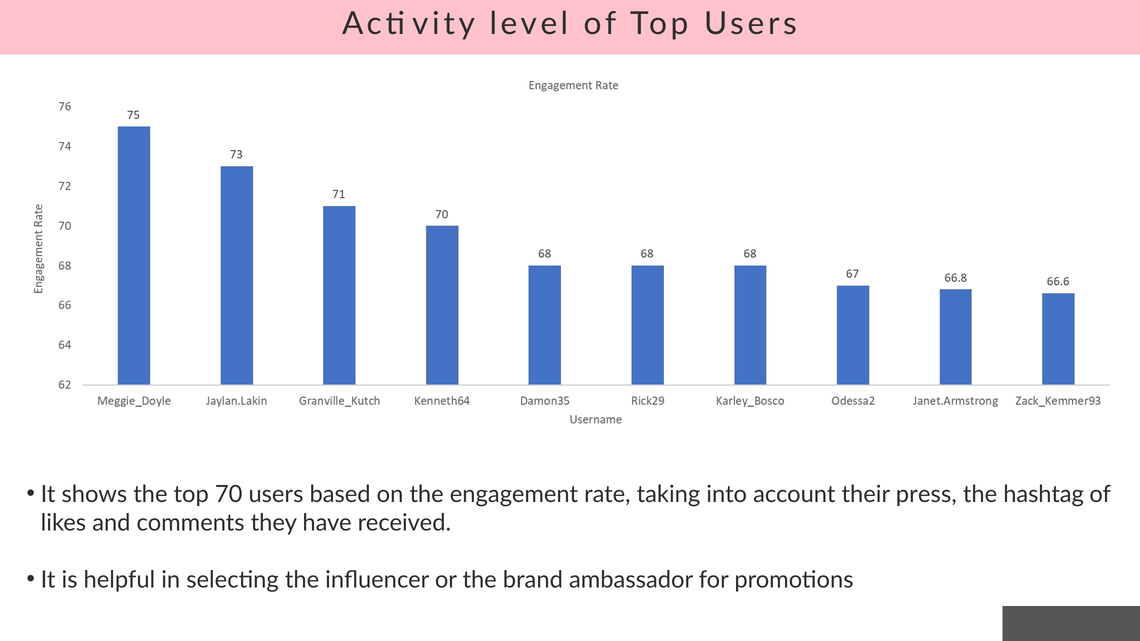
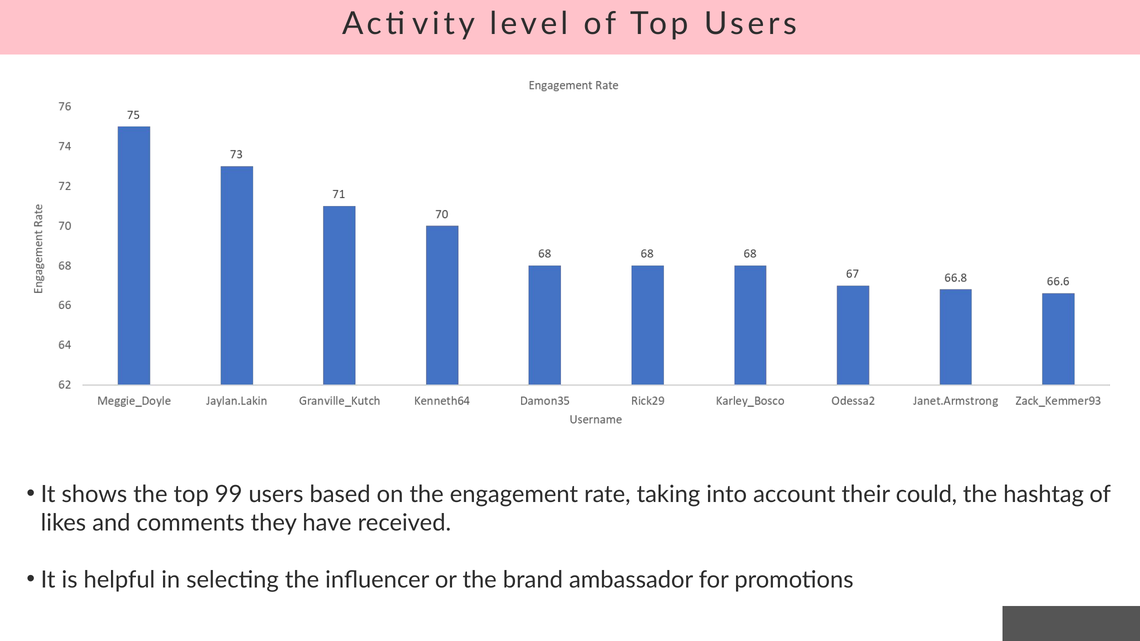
70: 70 -> 99 (229, 494)
press: press -> could (926, 494)
